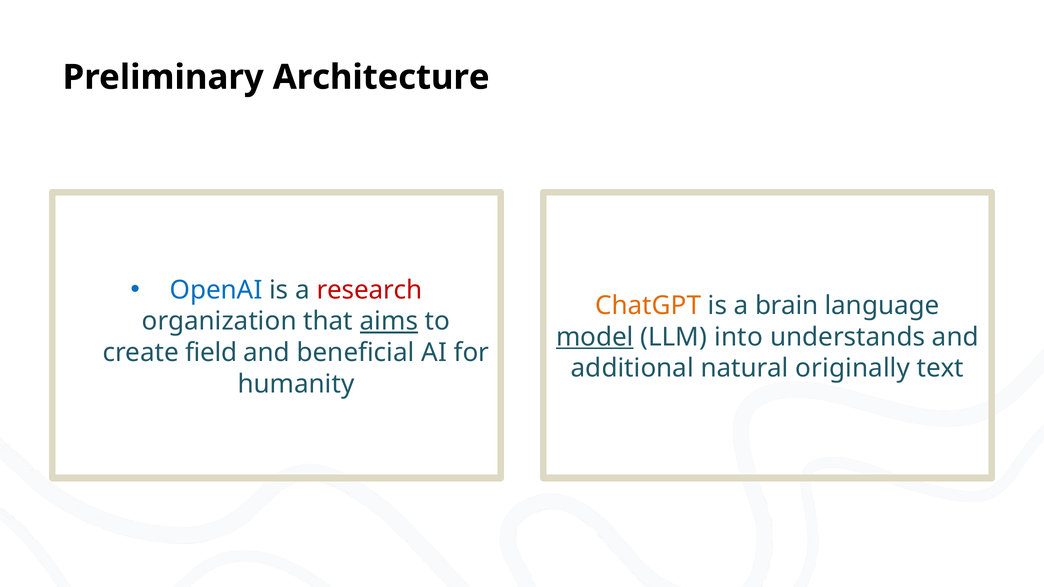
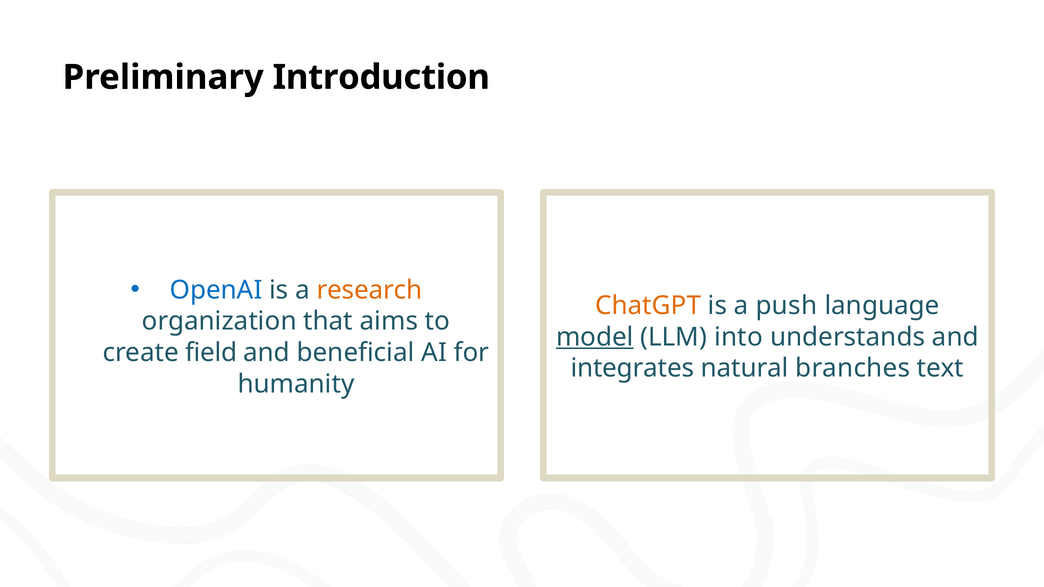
Architecture: Architecture -> Introduction (381, 77)
research colour: red -> orange (369, 290)
brain: brain -> push (786, 306)
aims underline: present -> none (389, 321)
additional: additional -> integrates (632, 368)
originally: originally -> branches (853, 368)
